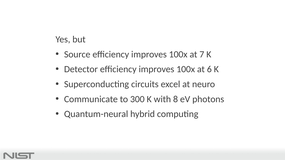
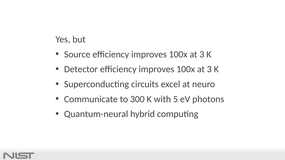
7: 7 -> 3 (202, 54)
6: 6 -> 3 (209, 69)
8: 8 -> 5 (176, 99)
